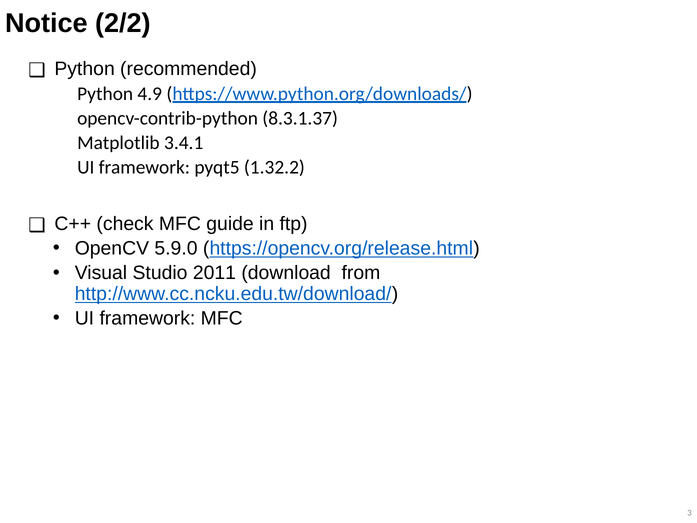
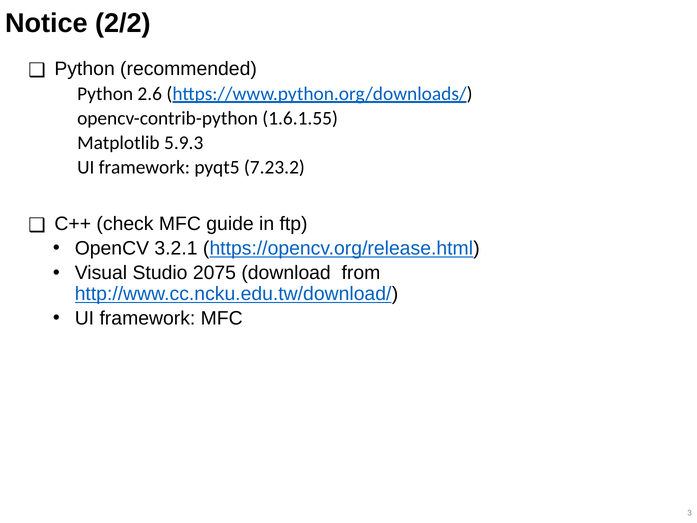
4.9: 4.9 -> 2.6 (150, 94)
8.3.1.37: 8.3.1.37 -> 1.6.1.55 (300, 118)
3.4.1: 3.4.1 -> 5.9.3 (184, 143)
1.32.2: 1.32.2 -> 7.23.2 (274, 167)
5.9.0: 5.9.0 -> 3.2.1 (176, 248)
2011: 2011 -> 2075 (214, 273)
